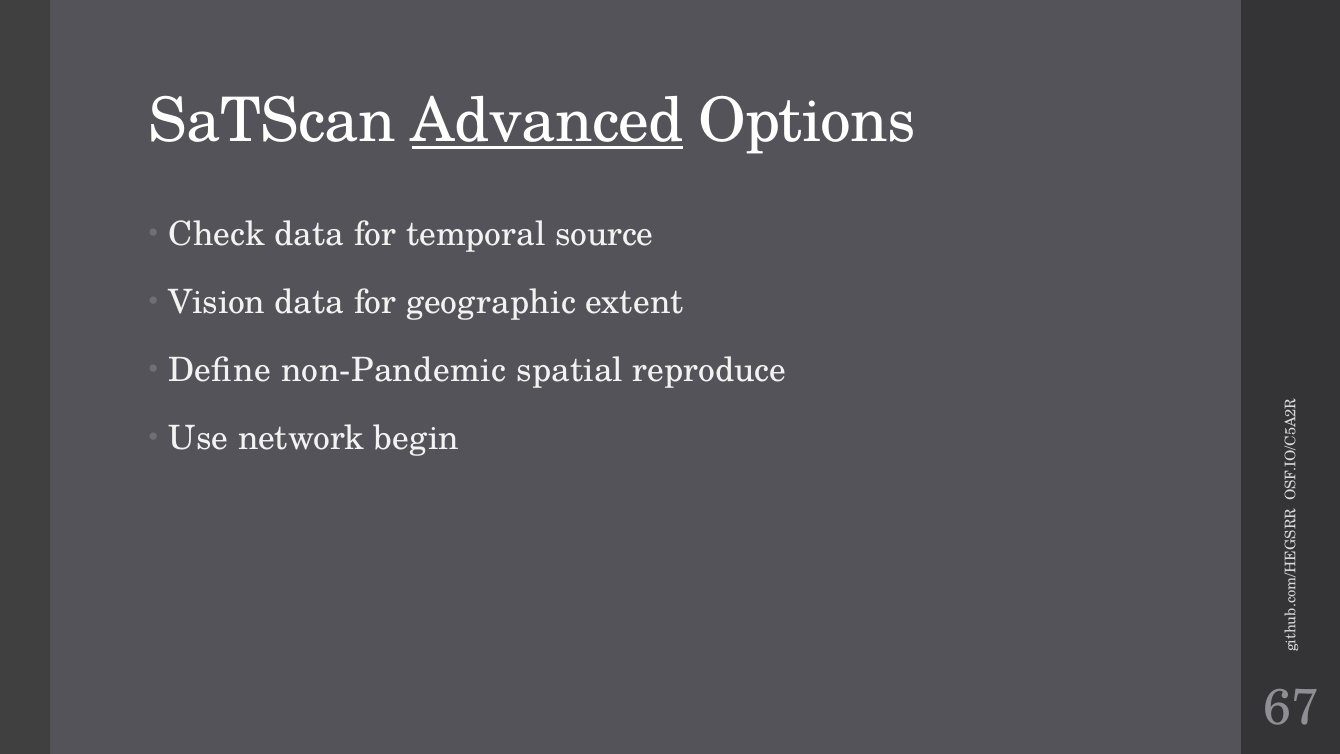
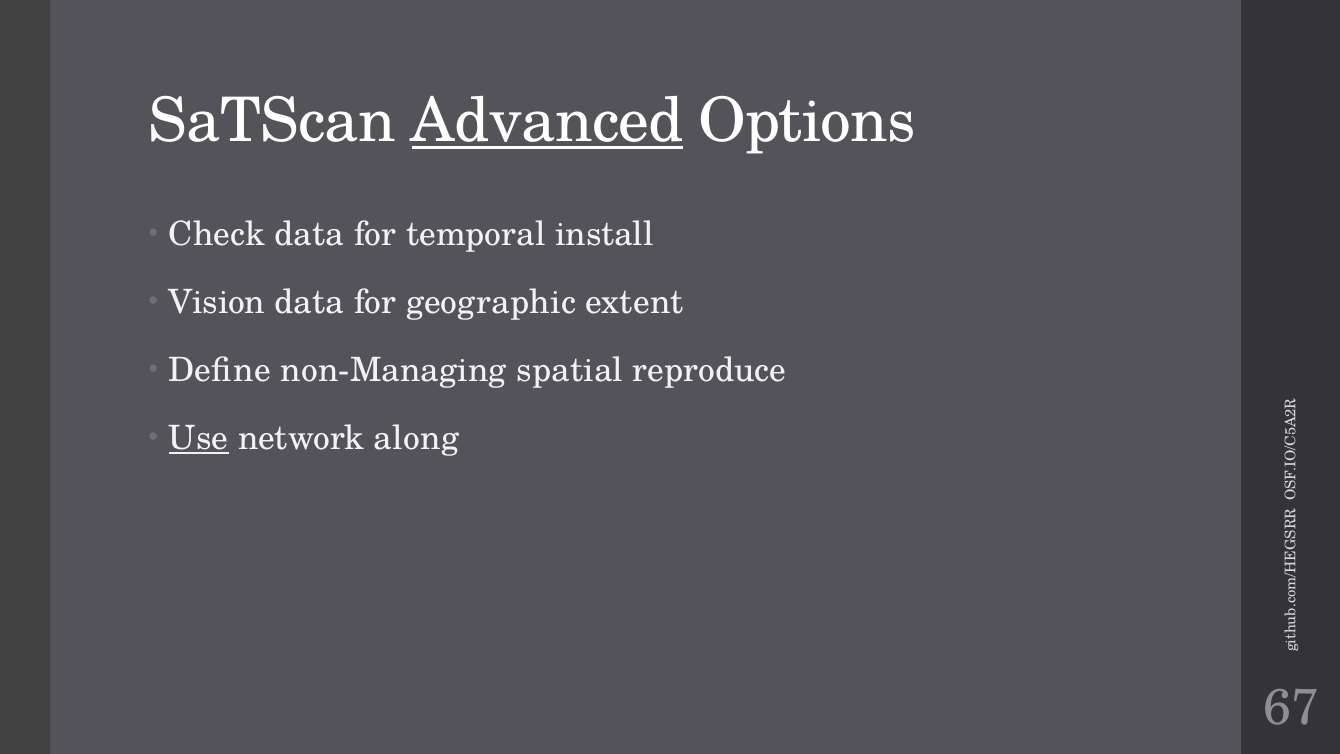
source: source -> install (604, 234)
non-Pandemic: non-Pandemic -> non-Managing (394, 370)
Use underline: none -> present (199, 439)
begin: begin -> along (417, 439)
